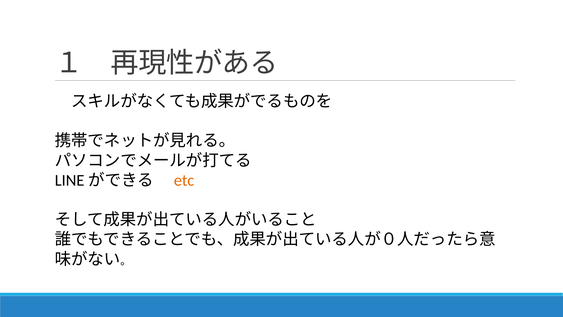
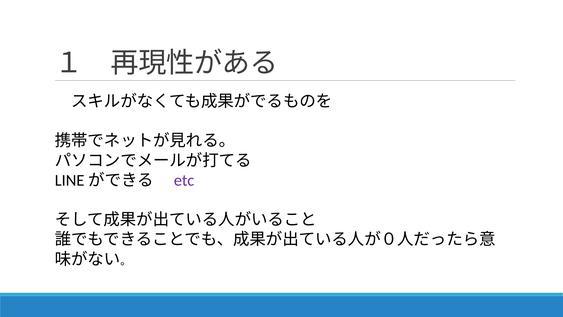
etc colour: orange -> purple (184, 180)
